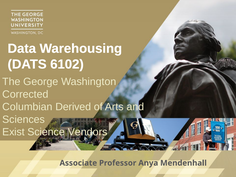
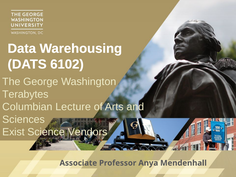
Corrected: Corrected -> Terabytes (25, 94)
Derived: Derived -> Lecture (73, 107)
